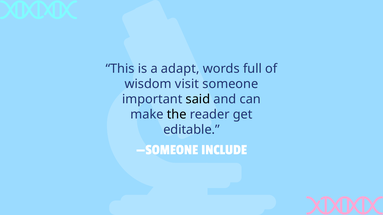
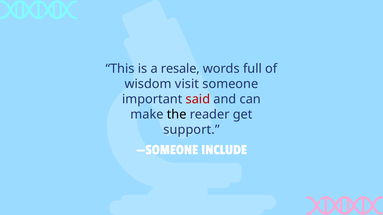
adapt: adapt -> resale (180, 69)
said colour: black -> red (198, 99)
editable: editable -> support (191, 130)
